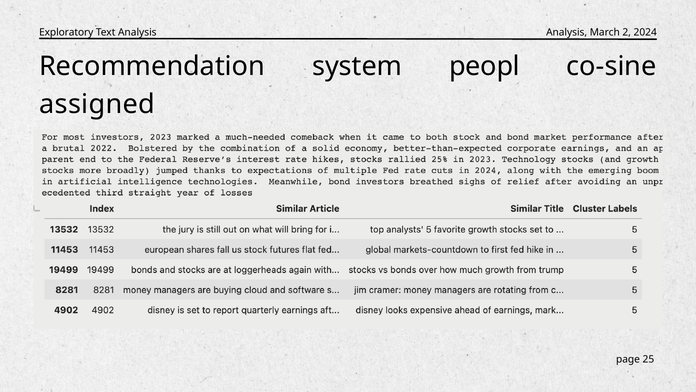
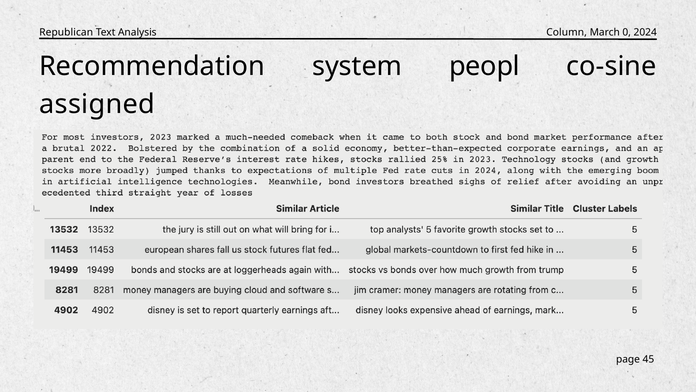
Exploratory: Exploratory -> Republican (66, 32)
Analysis Analysis: Analysis -> Column (567, 32)
2: 2 -> 0 (627, 32)
25: 25 -> 45 (648, 359)
